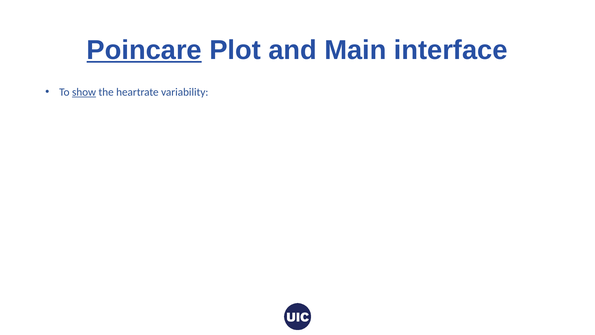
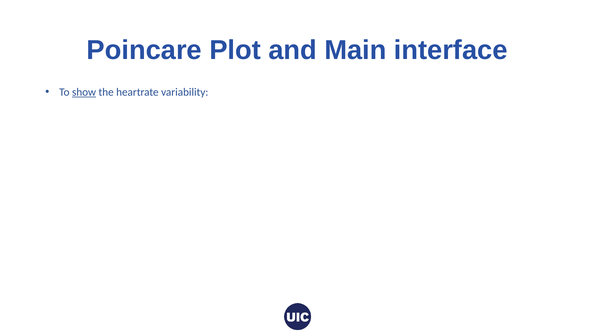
Poincare underline: present -> none (144, 50)
